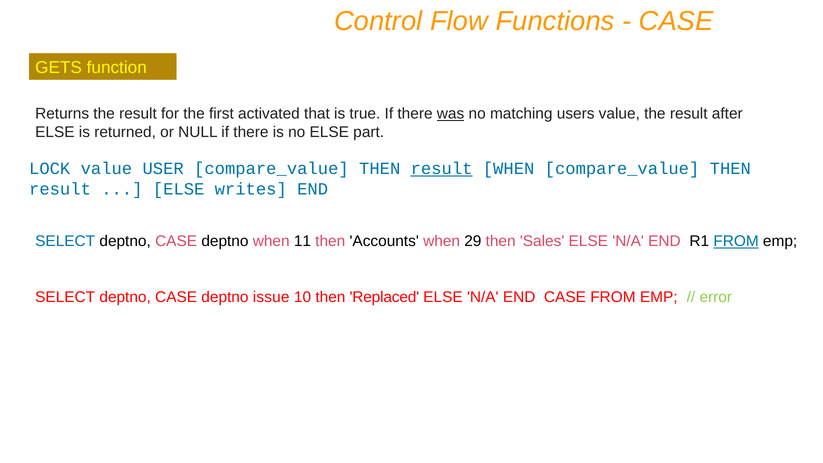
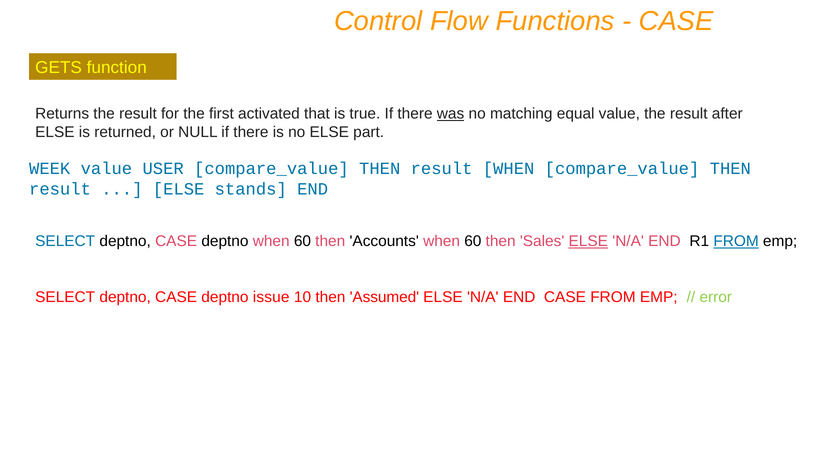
users: users -> equal (576, 114)
LOCK: LOCK -> WEEK (50, 169)
result underline: present -> none (442, 169)
writes: writes -> stands (251, 189)
deptno when 11: 11 -> 60 (302, 241)
Accounts when 29: 29 -> 60 (473, 241)
ELSE underline: none -> present (588, 241)
Replaced: Replaced -> Assumed (384, 297)
